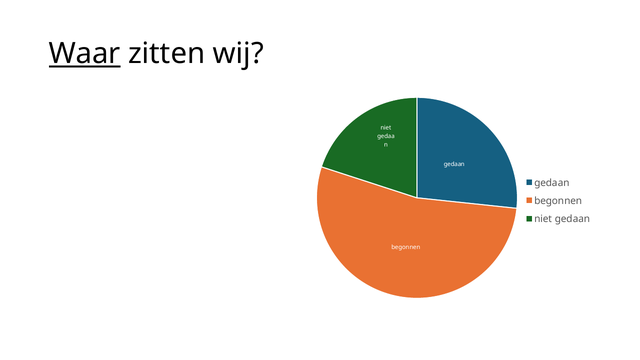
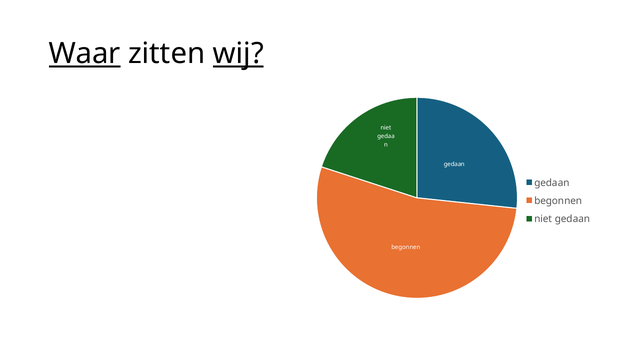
wij underline: none -> present (238, 54)
